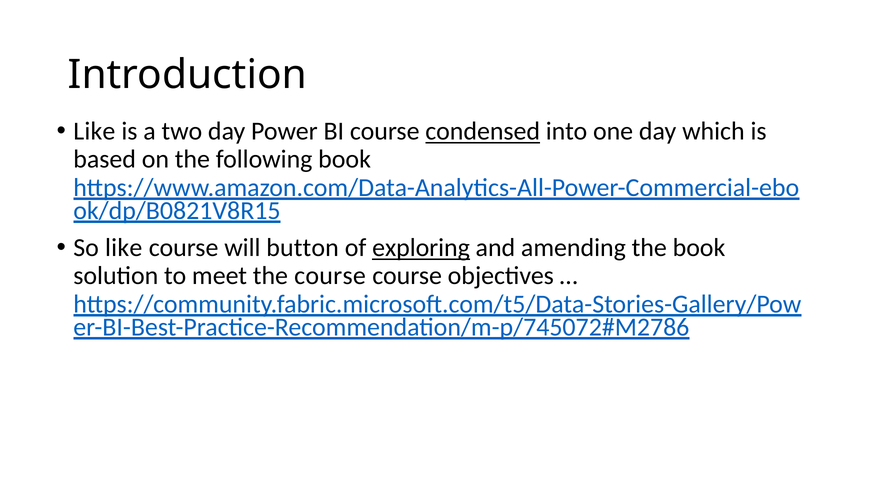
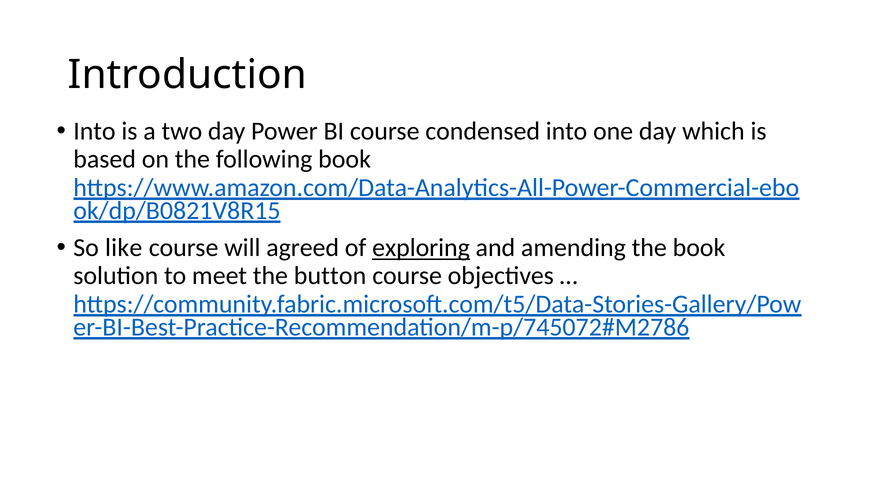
Like: Like -> Into (94, 131)
condensed underline: present -> none (483, 131)
button: button -> agreed (303, 248)
the course: course -> button (330, 276)
